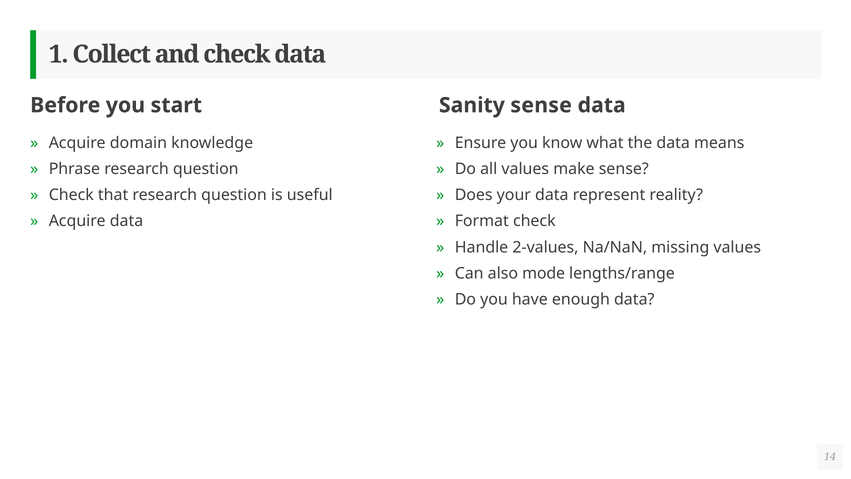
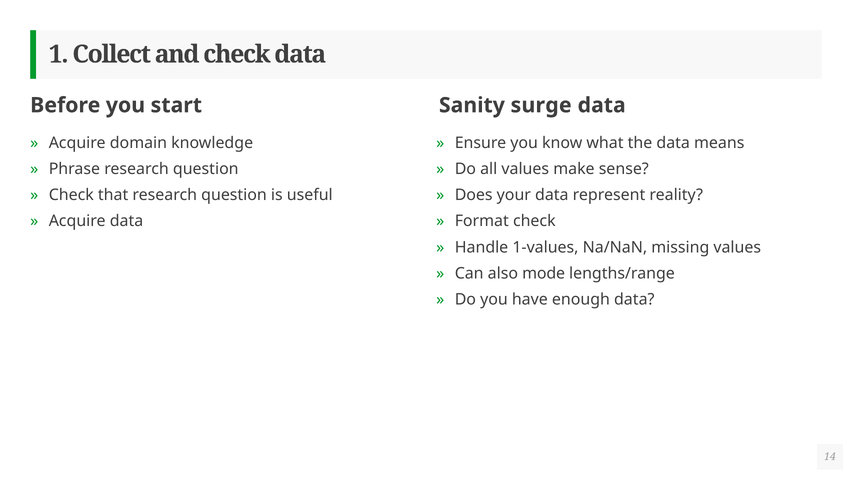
Sanity sense: sense -> surge (541, 105)
2-values: 2-values -> 1-values (545, 247)
